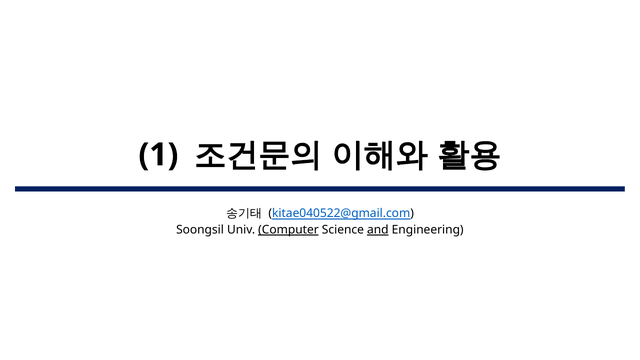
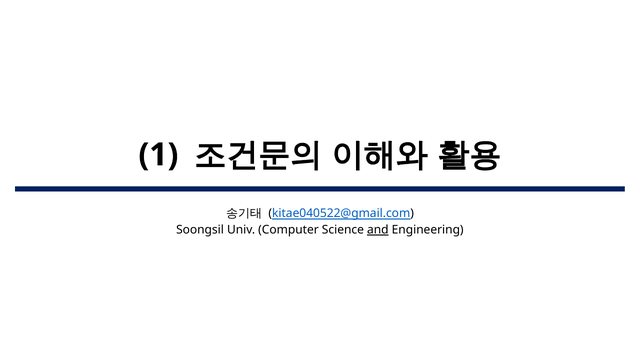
Computer underline: present -> none (288, 230)
